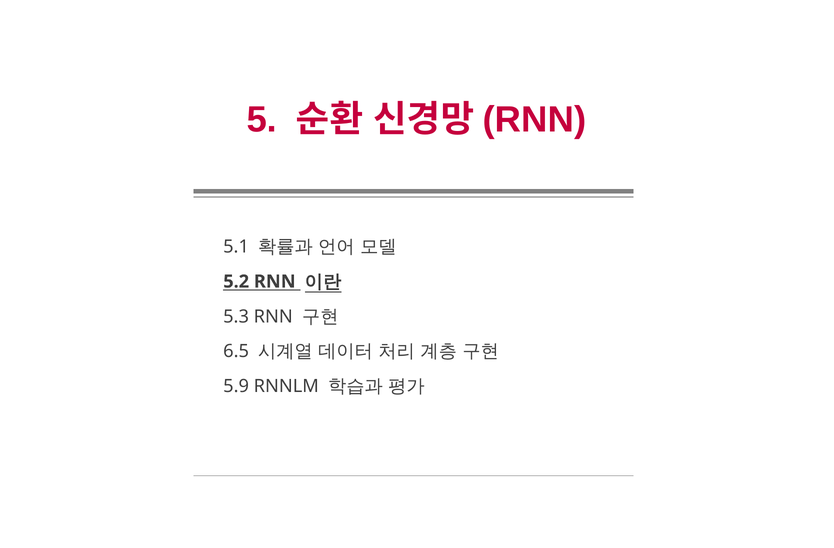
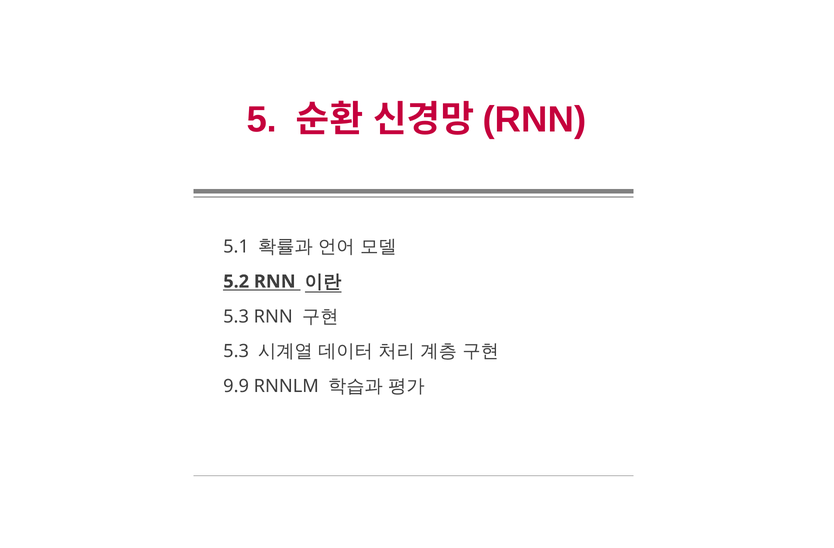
6.5: 6.5 -> 5.3 (236, 351)
5.9: 5.9 -> 9.9 (236, 386)
